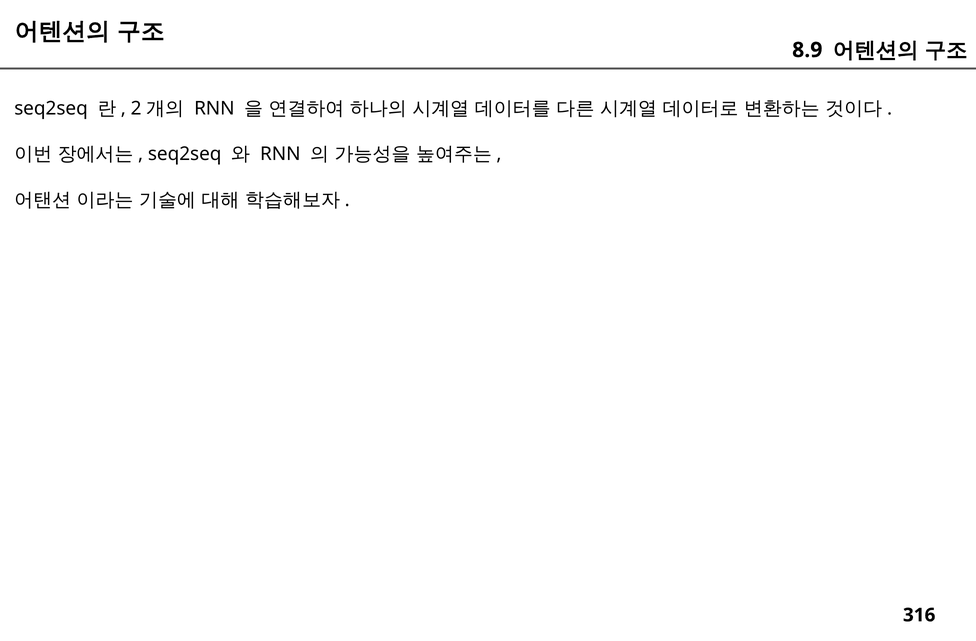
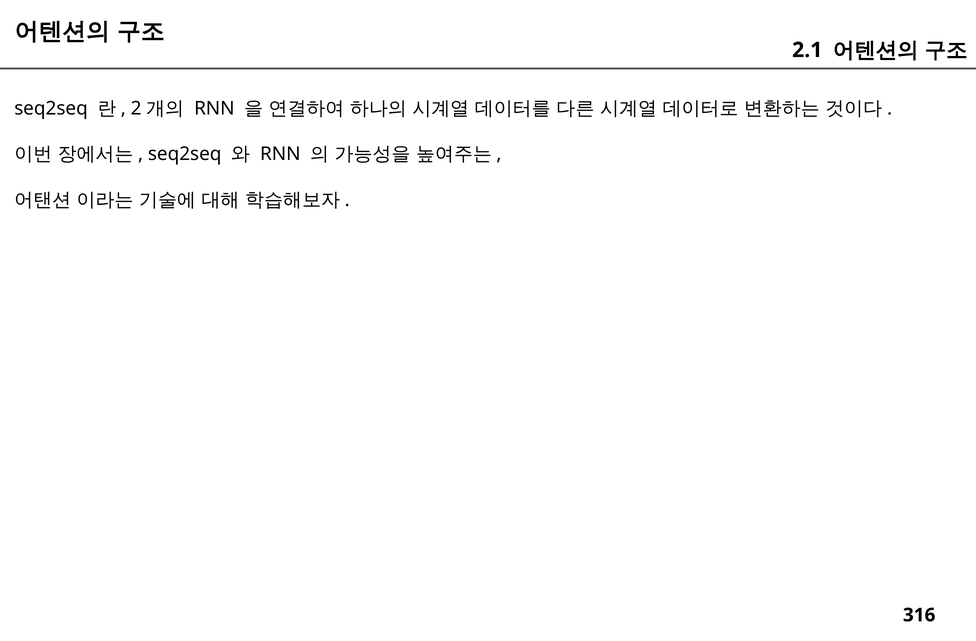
8.9: 8.9 -> 2.1 (807, 50)
